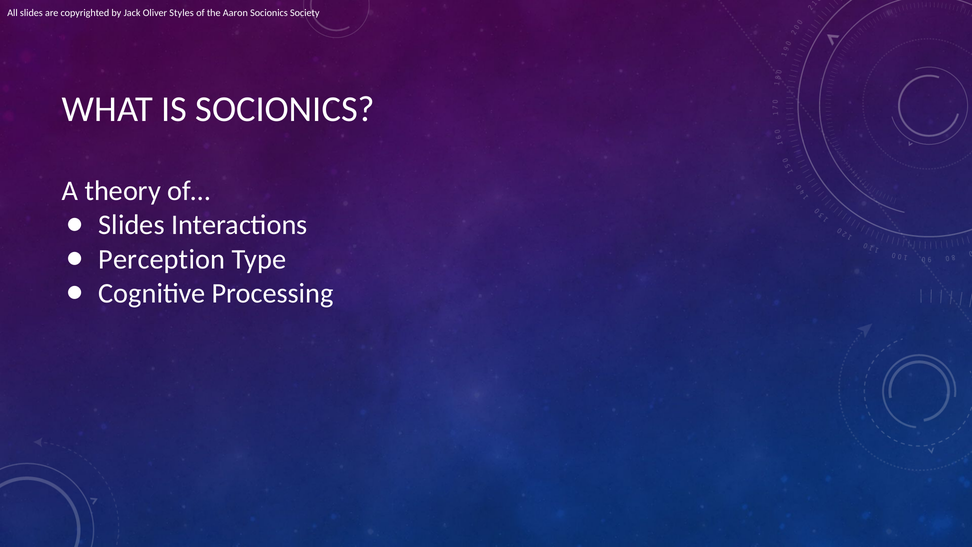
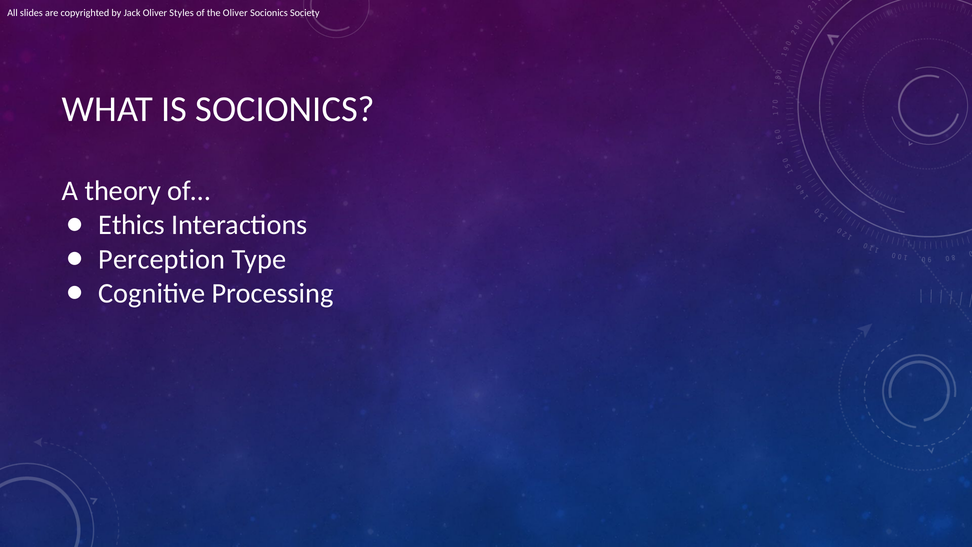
the Aaron: Aaron -> Oliver (235, 13)
Slides: Slides -> Ethics (132, 225)
